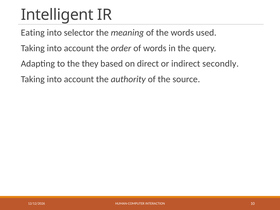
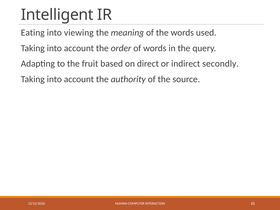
selector: selector -> viewing (79, 33)
they: they -> fruit (90, 64)
